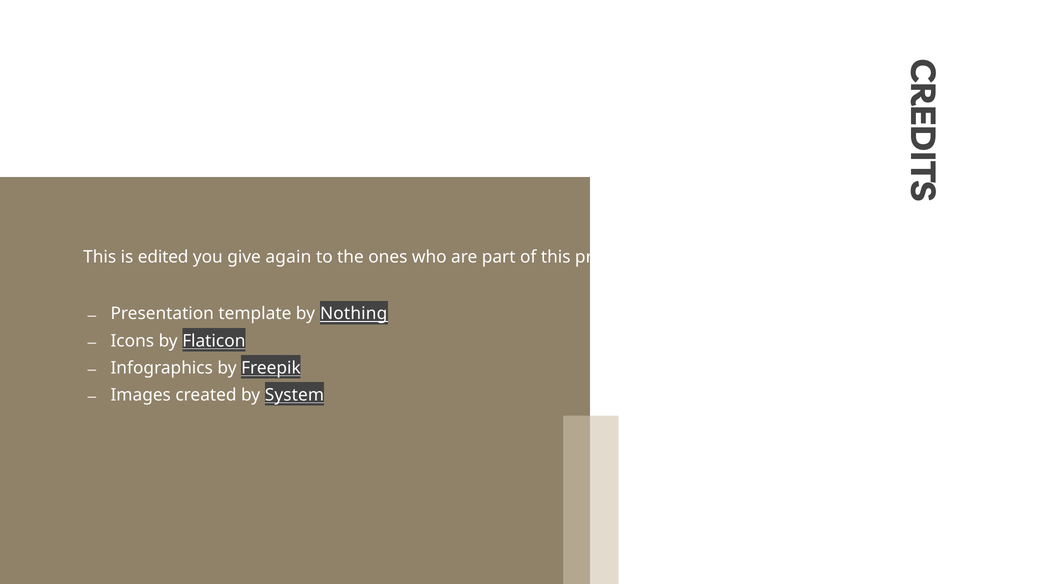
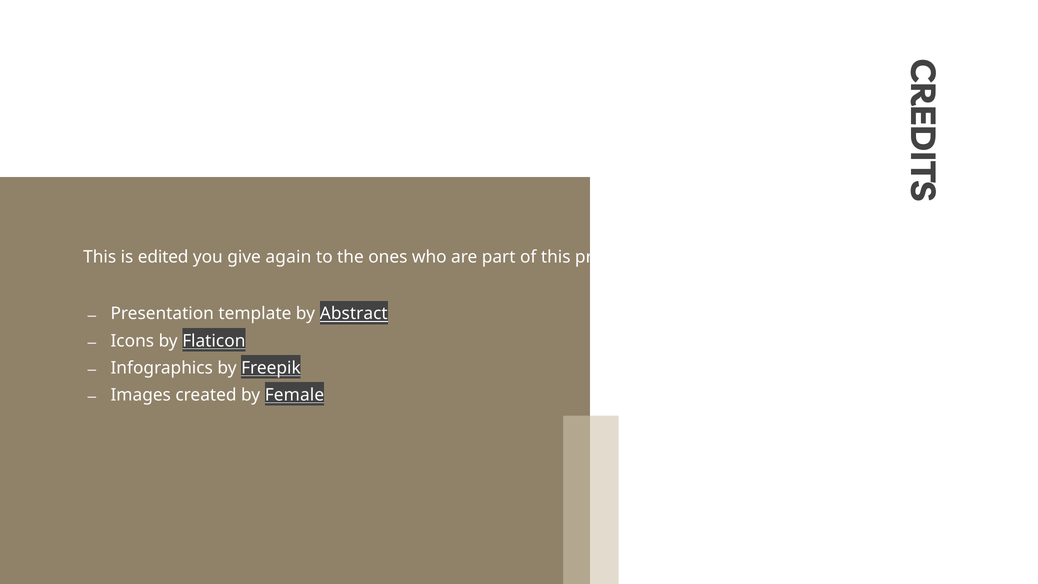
Nothing: Nothing -> Abstract (354, 314)
System: System -> Female (294, 395)
